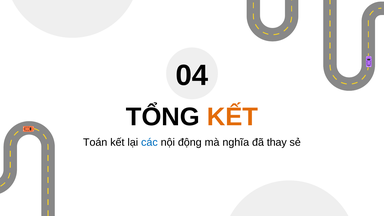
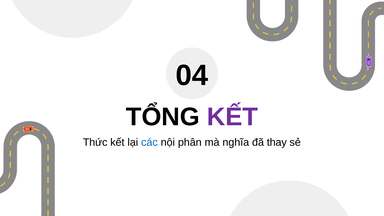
KẾT colour: orange -> purple (232, 117)
Toán: Toán -> Thức (95, 142)
động: động -> phân (190, 142)
